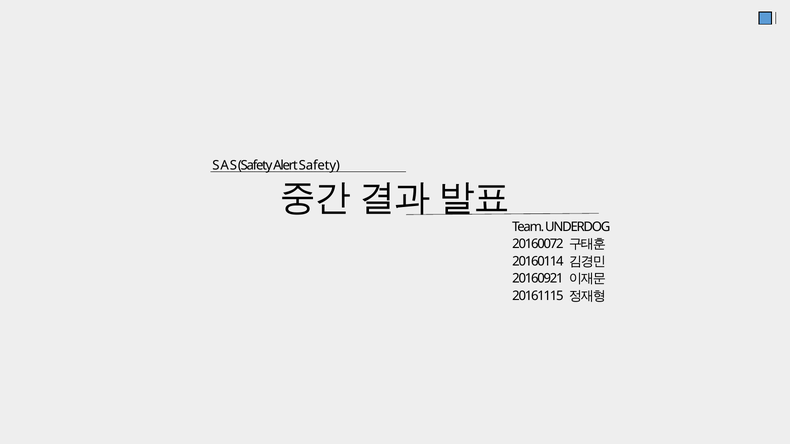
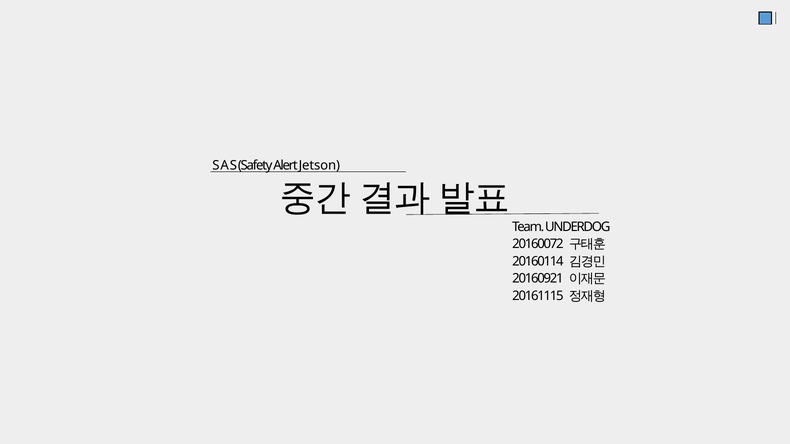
Alert Safety: Safety -> Jetson (319, 165)
